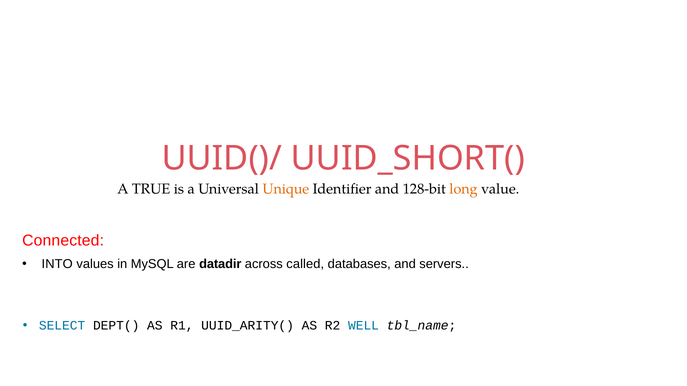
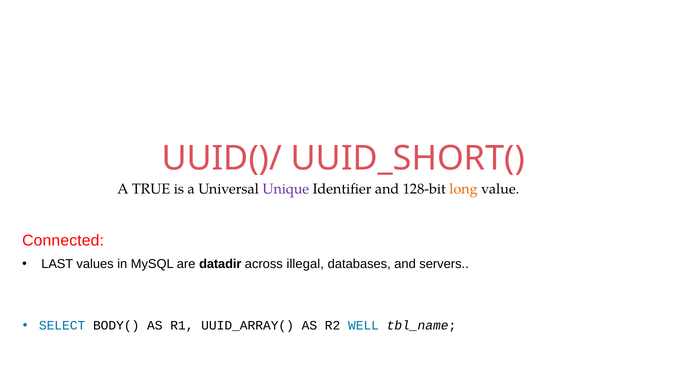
Unique colour: orange -> purple (286, 189)
INTO: INTO -> LAST (57, 264)
called: called -> illegal (305, 264)
DEPT(: DEPT( -> BODY( (116, 326)
UUID_ARITY(: UUID_ARITY( -> UUID_ARRAY( (248, 326)
